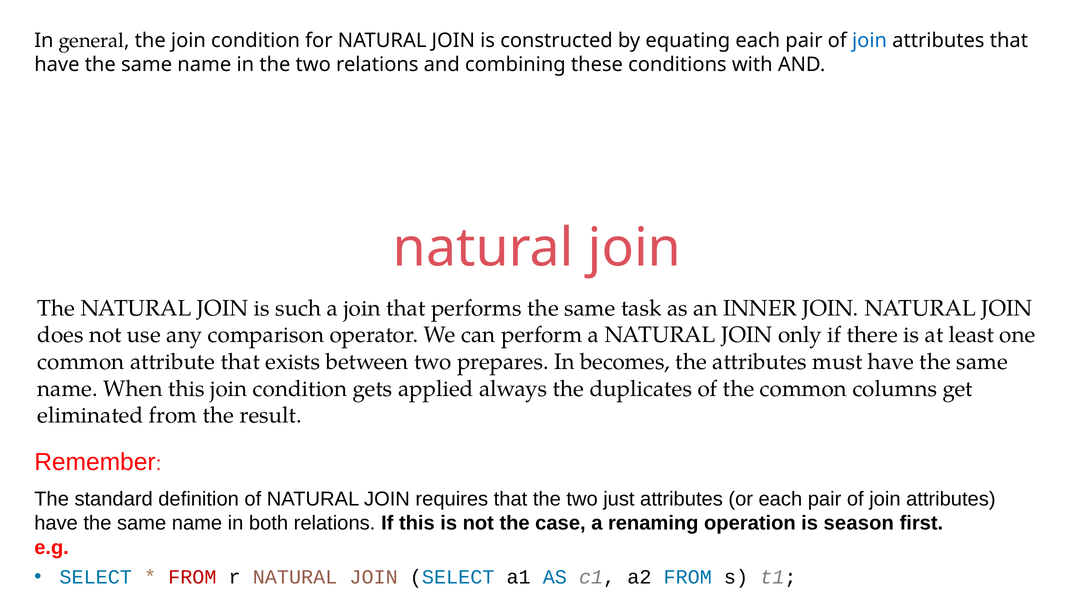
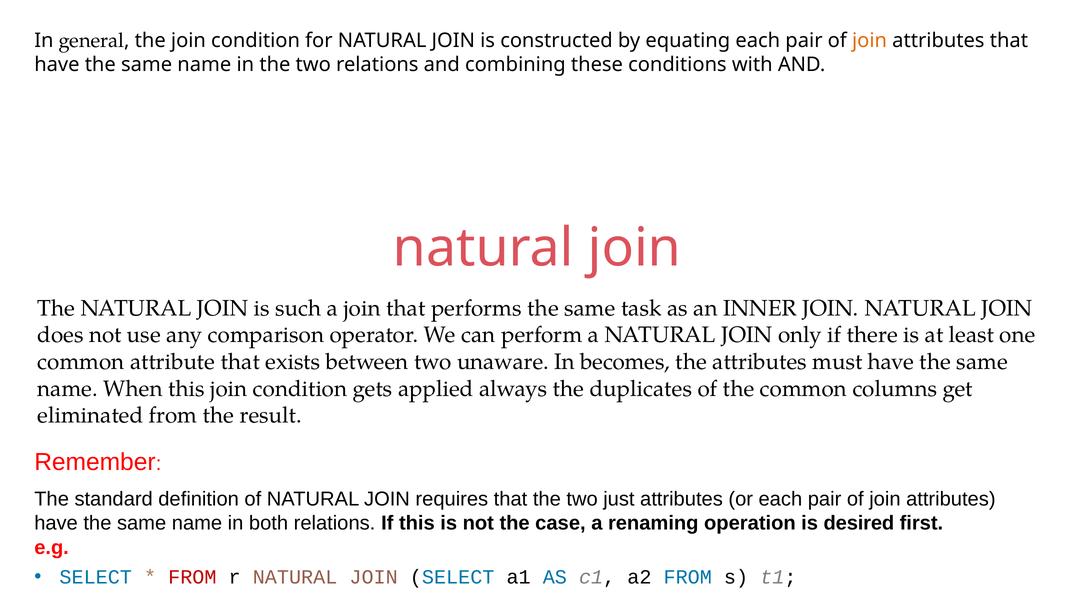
join colour: blue -> orange (870, 40)
prepares: prepares -> unaware (503, 362)
season: season -> desired (859, 523)
